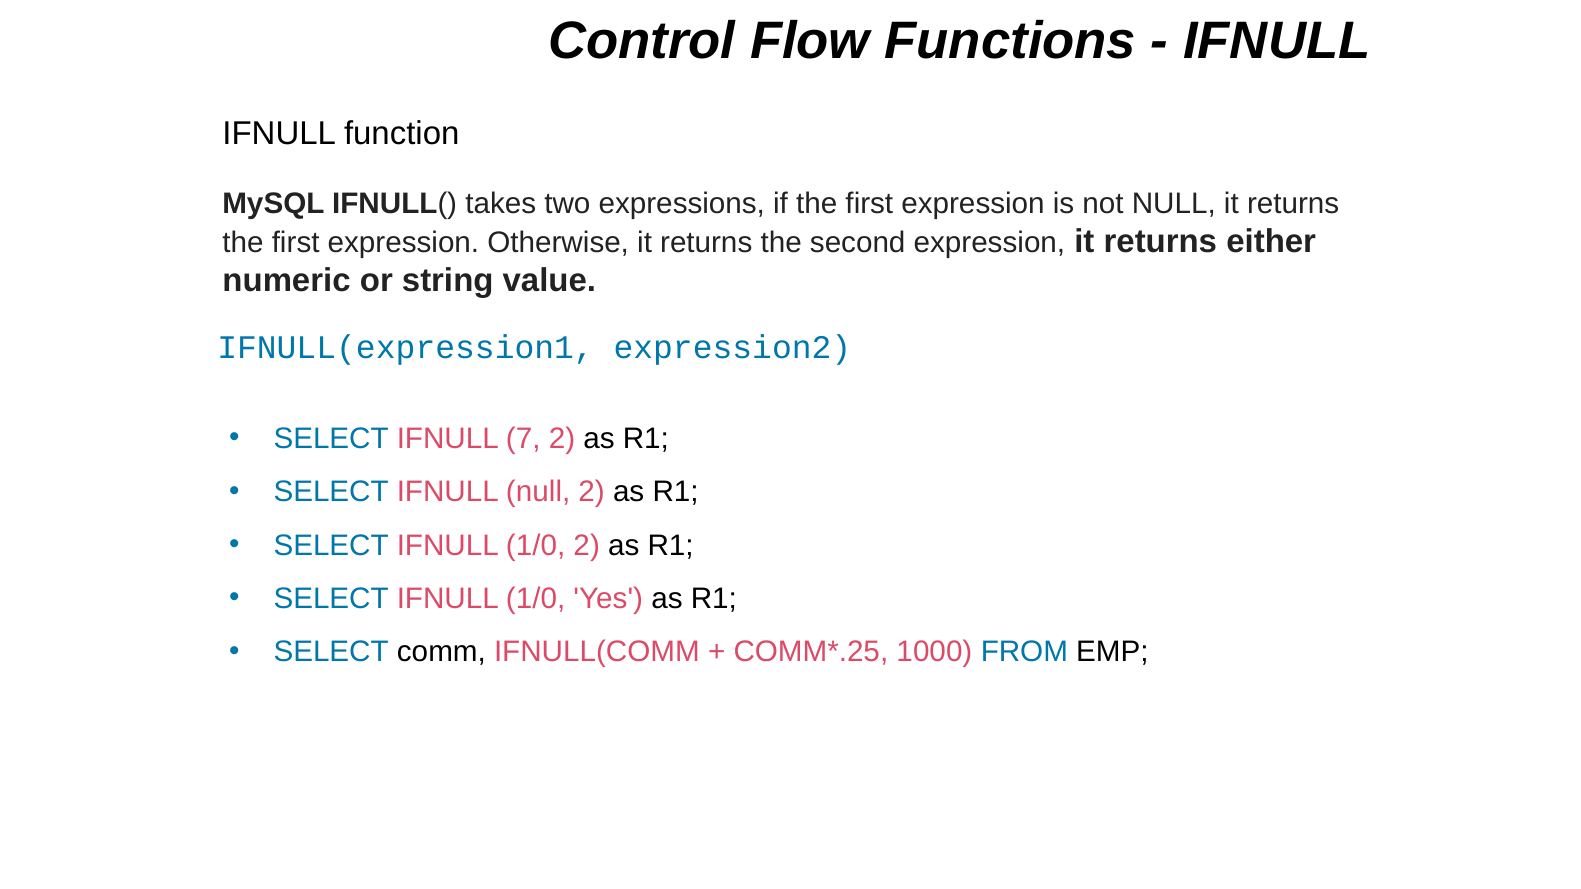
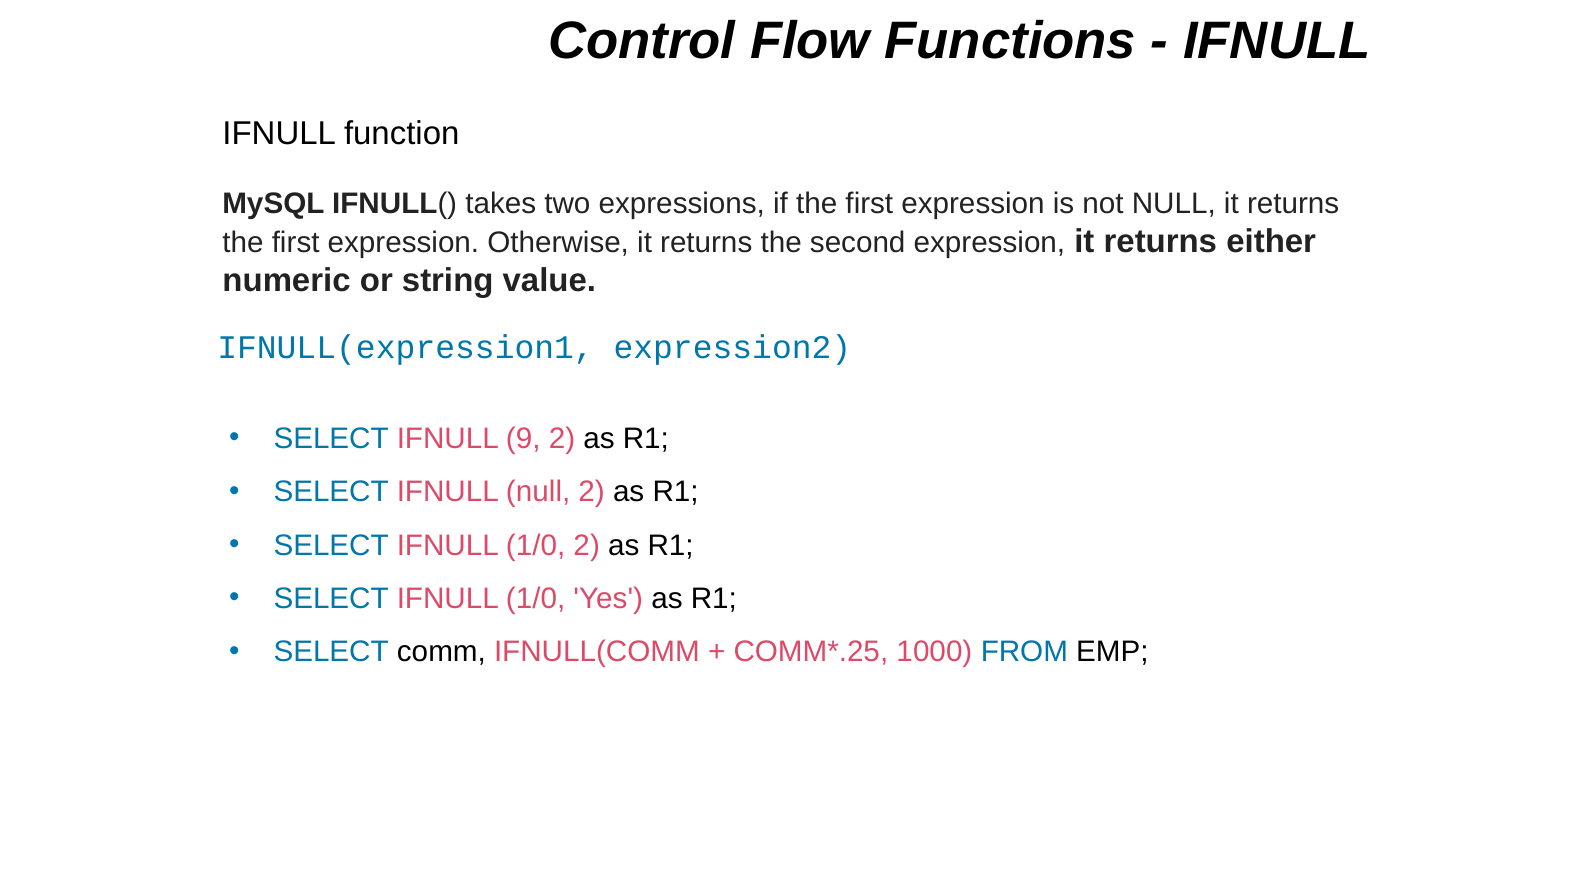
7: 7 -> 9 (523, 439)
